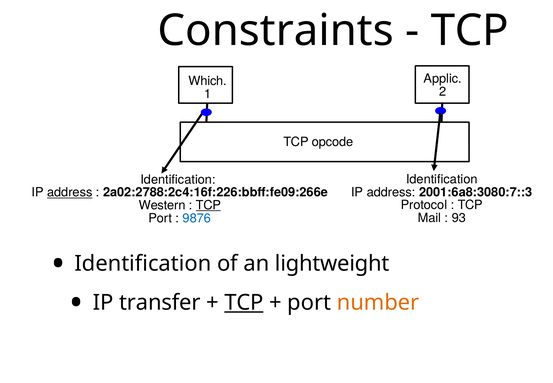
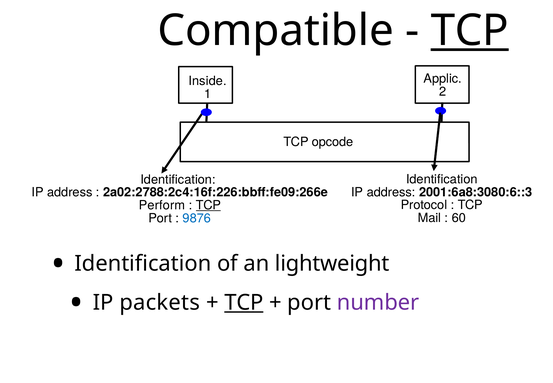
Constraints: Constraints -> Compatible (276, 31)
TCP underline: none -> present (470, 31)
Which: Which -> Inside (208, 81)
2001:6a8:3080:7::3: 2001:6a8:3080:7::3 -> 2001:6a8:3080:6::3 (476, 192)
address underline: present -> none (70, 192)
Western: Western -> Perform (162, 205)
93: 93 -> 60 (459, 218)
transfer: transfer -> packets (160, 302)
number colour: orange -> purple (378, 302)
